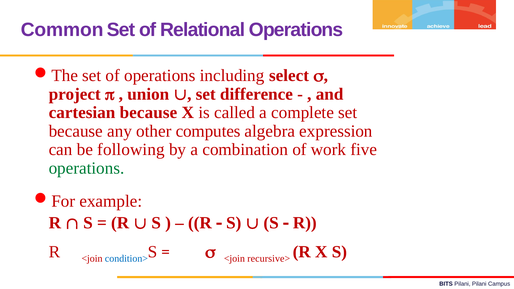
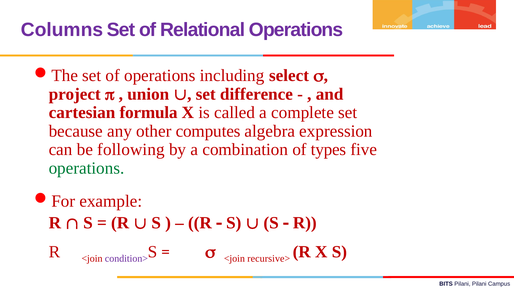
Common: Common -> Columns (62, 30)
cartesian because: because -> formula (149, 113)
work: work -> types (329, 150)
condition> colour: blue -> purple (126, 259)
